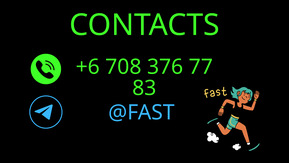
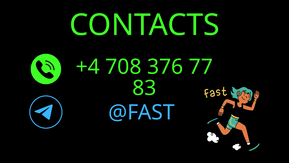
+6: +6 -> +4 (88, 67)
